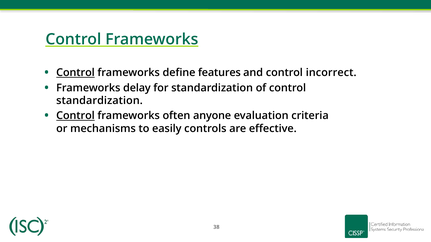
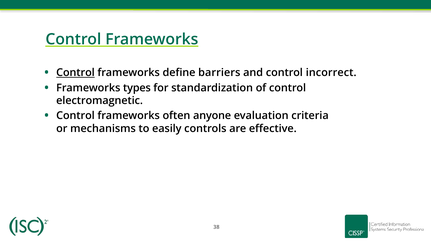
features: features -> barriers (219, 73)
delay: delay -> types (137, 88)
standardization: standardization -> electromagnetic (100, 101)
Control underline: present -> none (75, 116)
